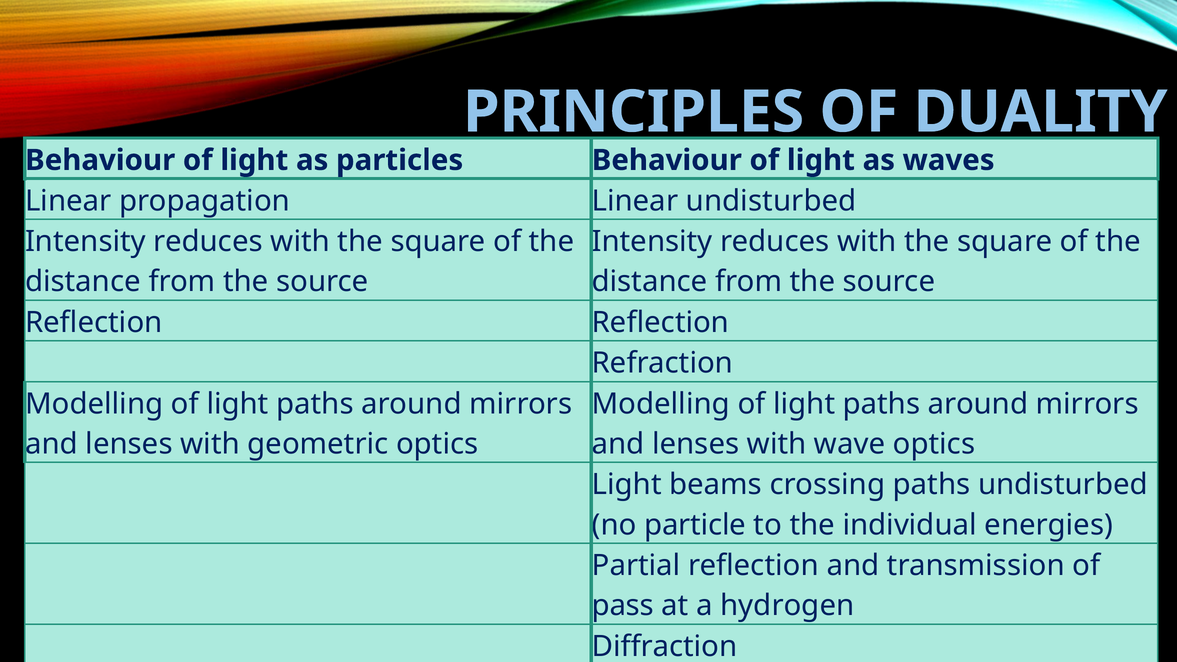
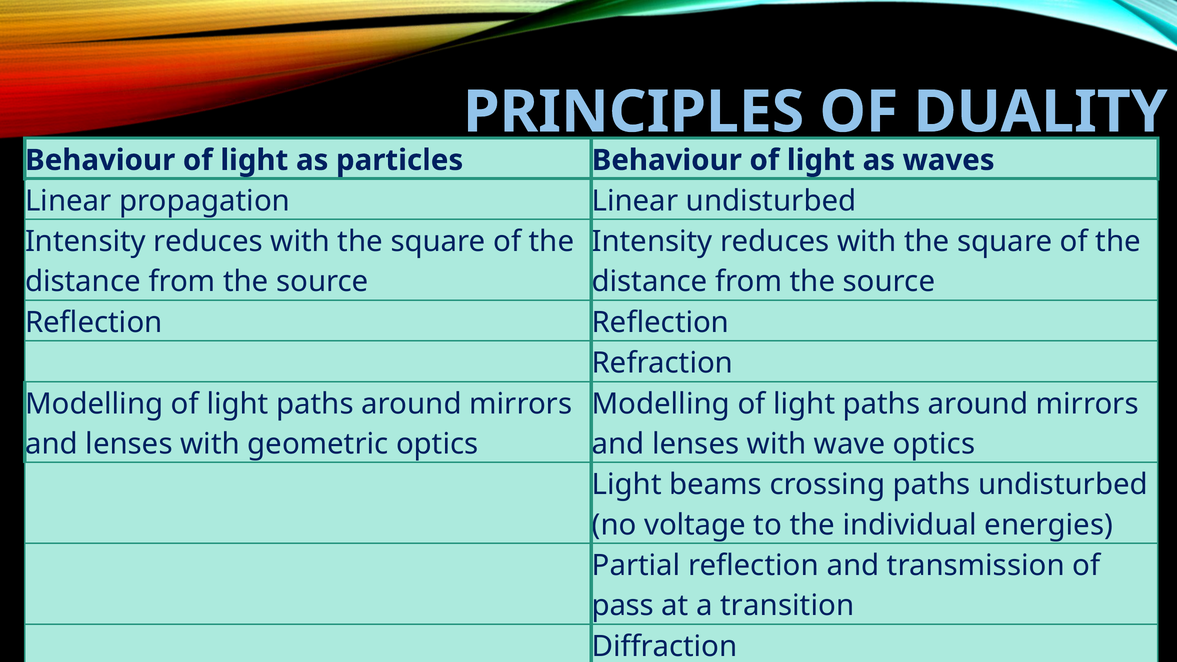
particle: particle -> voltage (695, 525)
hydrogen: hydrogen -> transition (787, 606)
